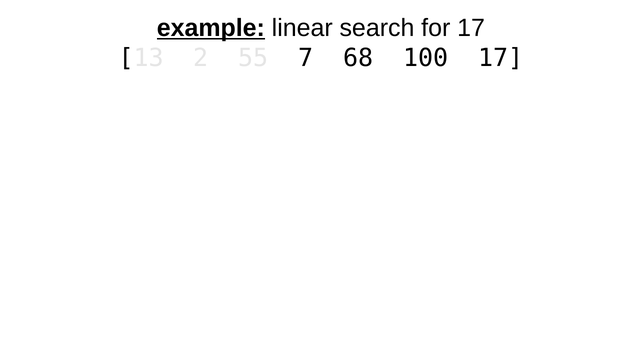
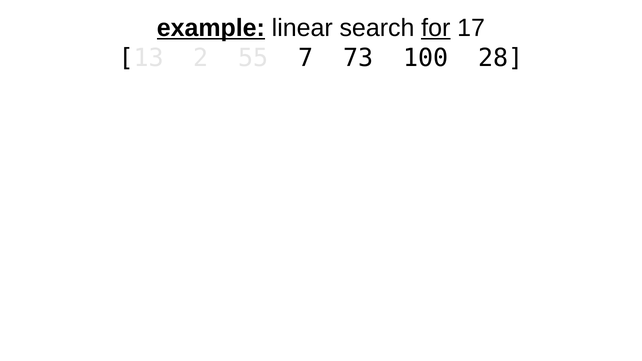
for underline: none -> present (436, 28)
68: 68 -> 73 (358, 58)
100 17: 17 -> 28 (501, 58)
